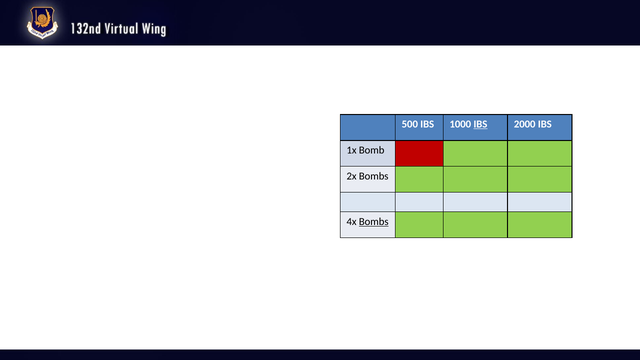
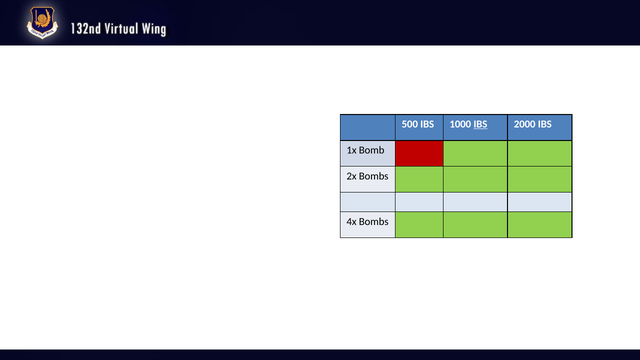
Bombs underline: present -> none (374, 222)
